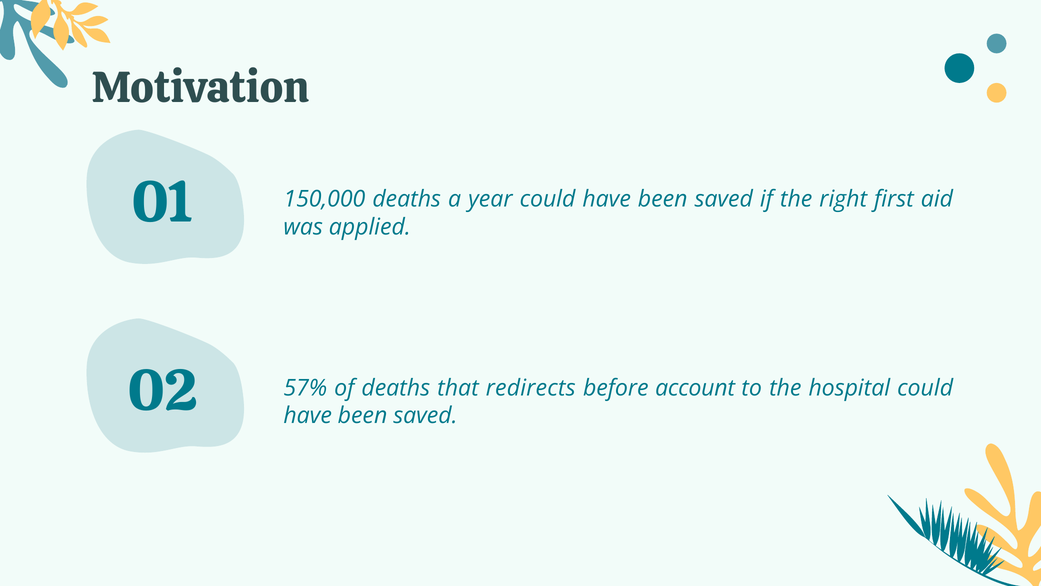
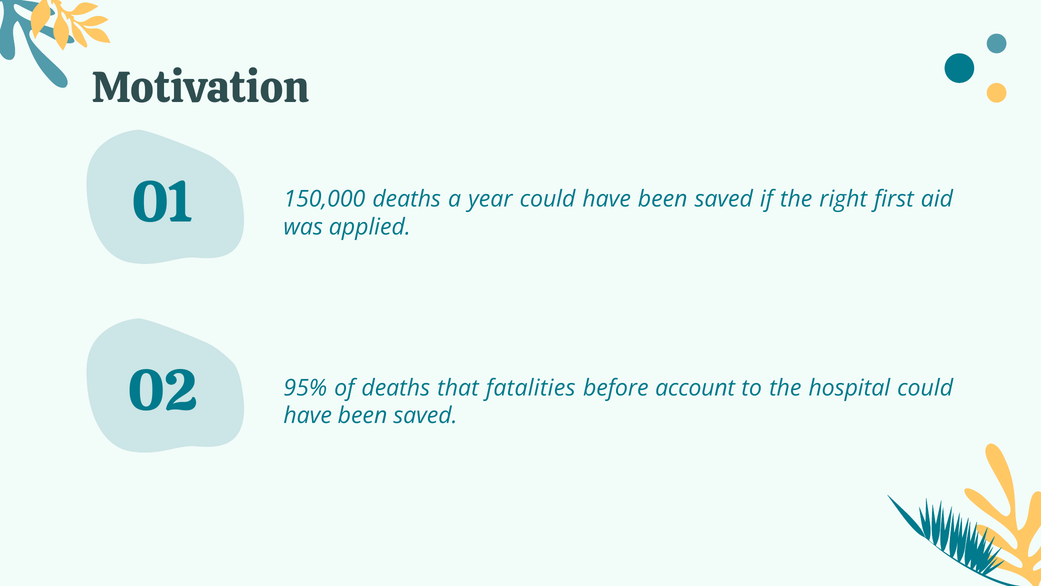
57%: 57% -> 95% (305, 388)
redirects: redirects -> fatalities (531, 388)
